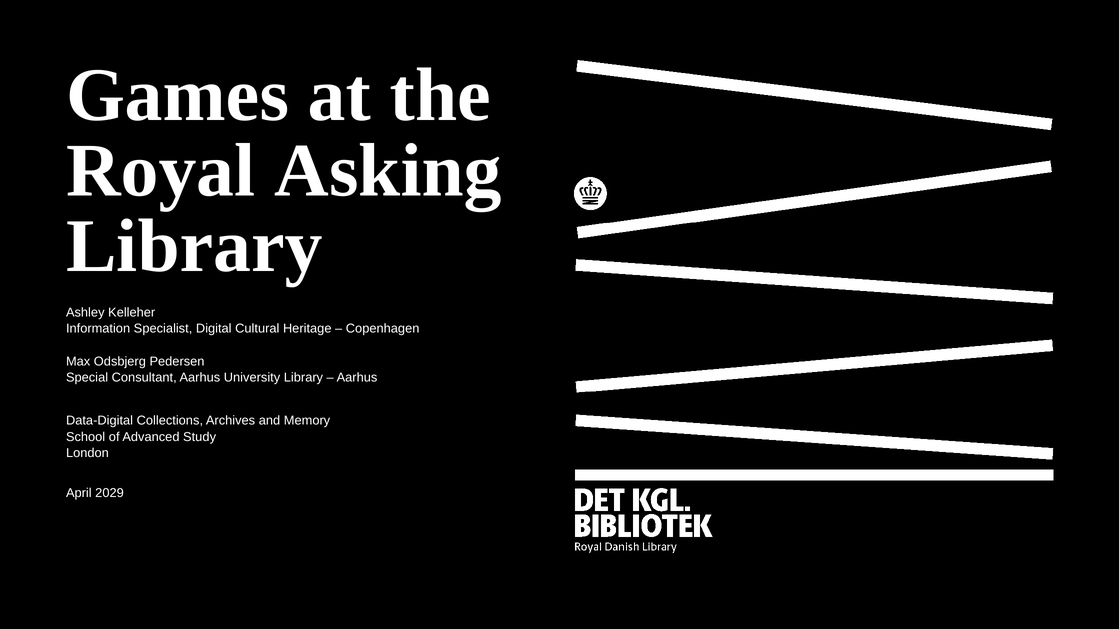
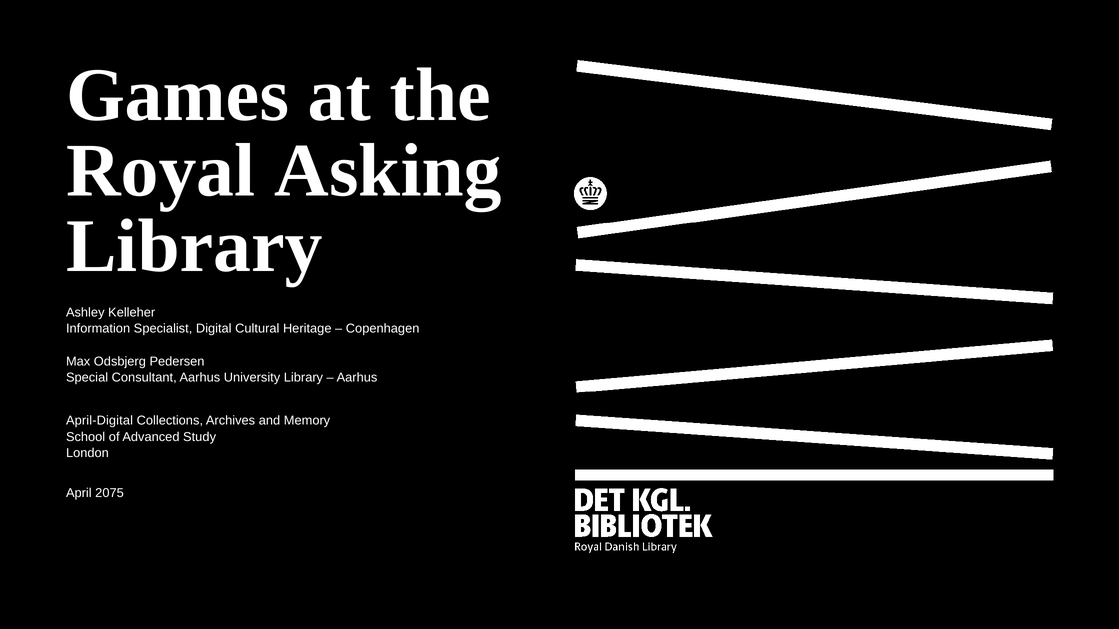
Data-Digital: Data-Digital -> April-Digital (99, 421)
2029: 2029 -> 2075 (110, 493)
